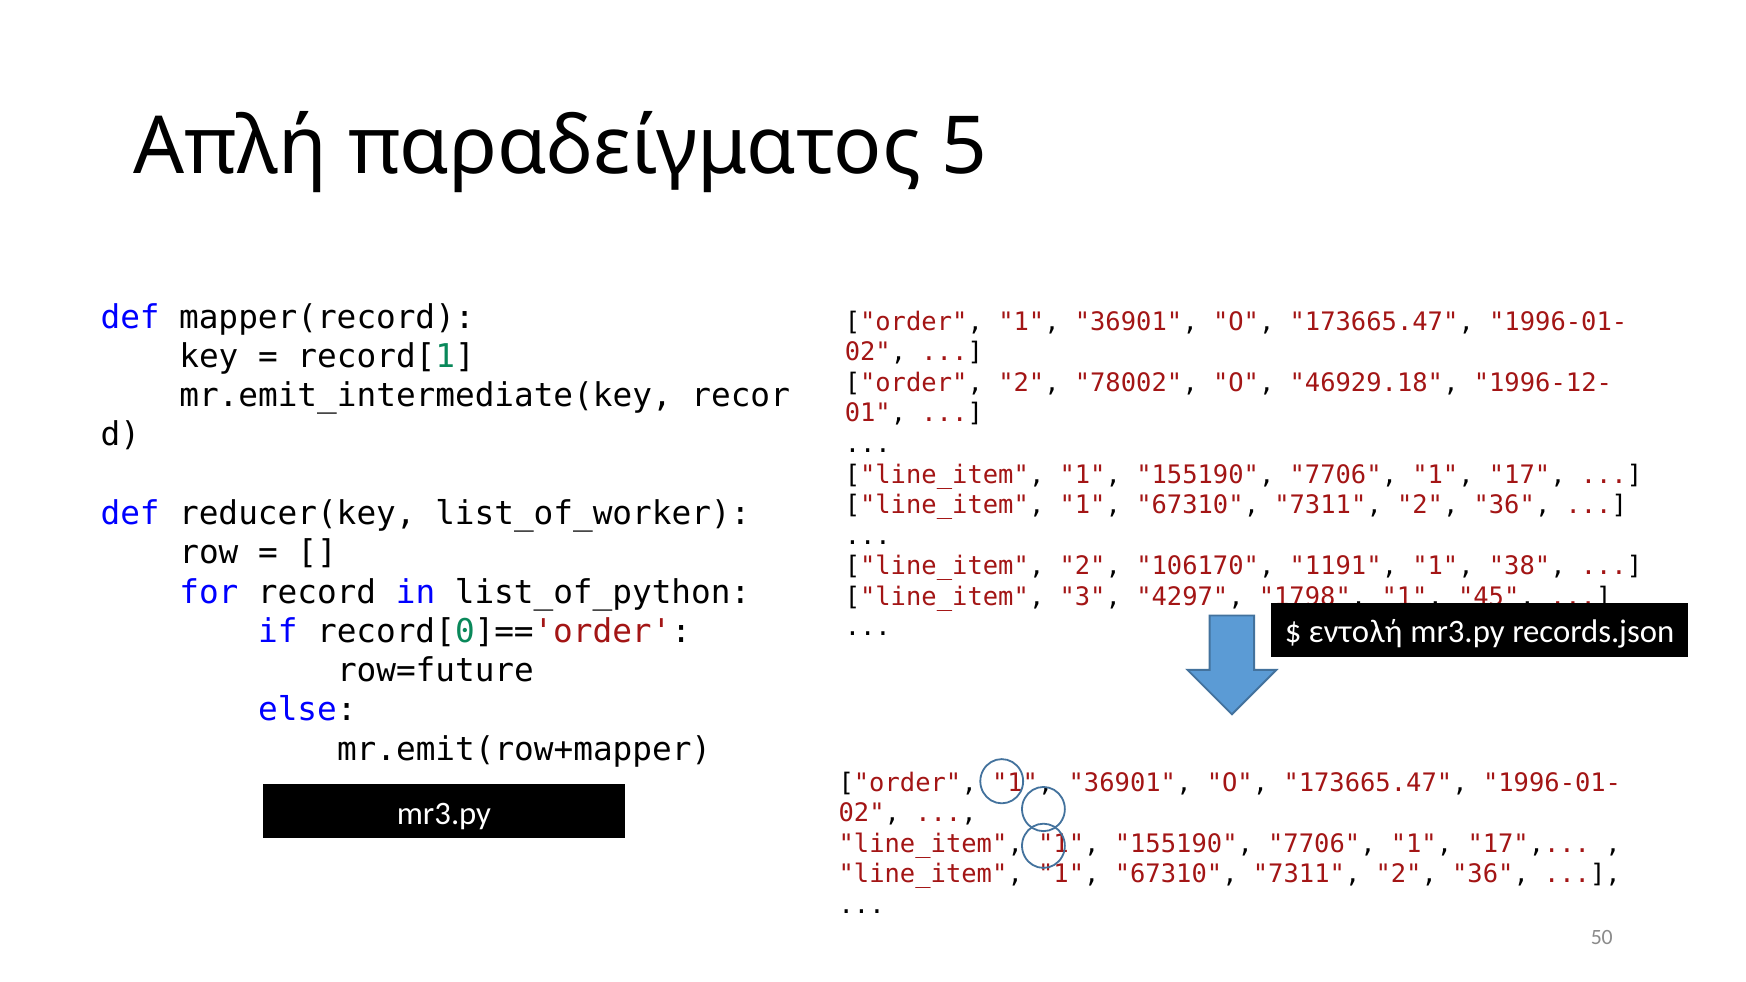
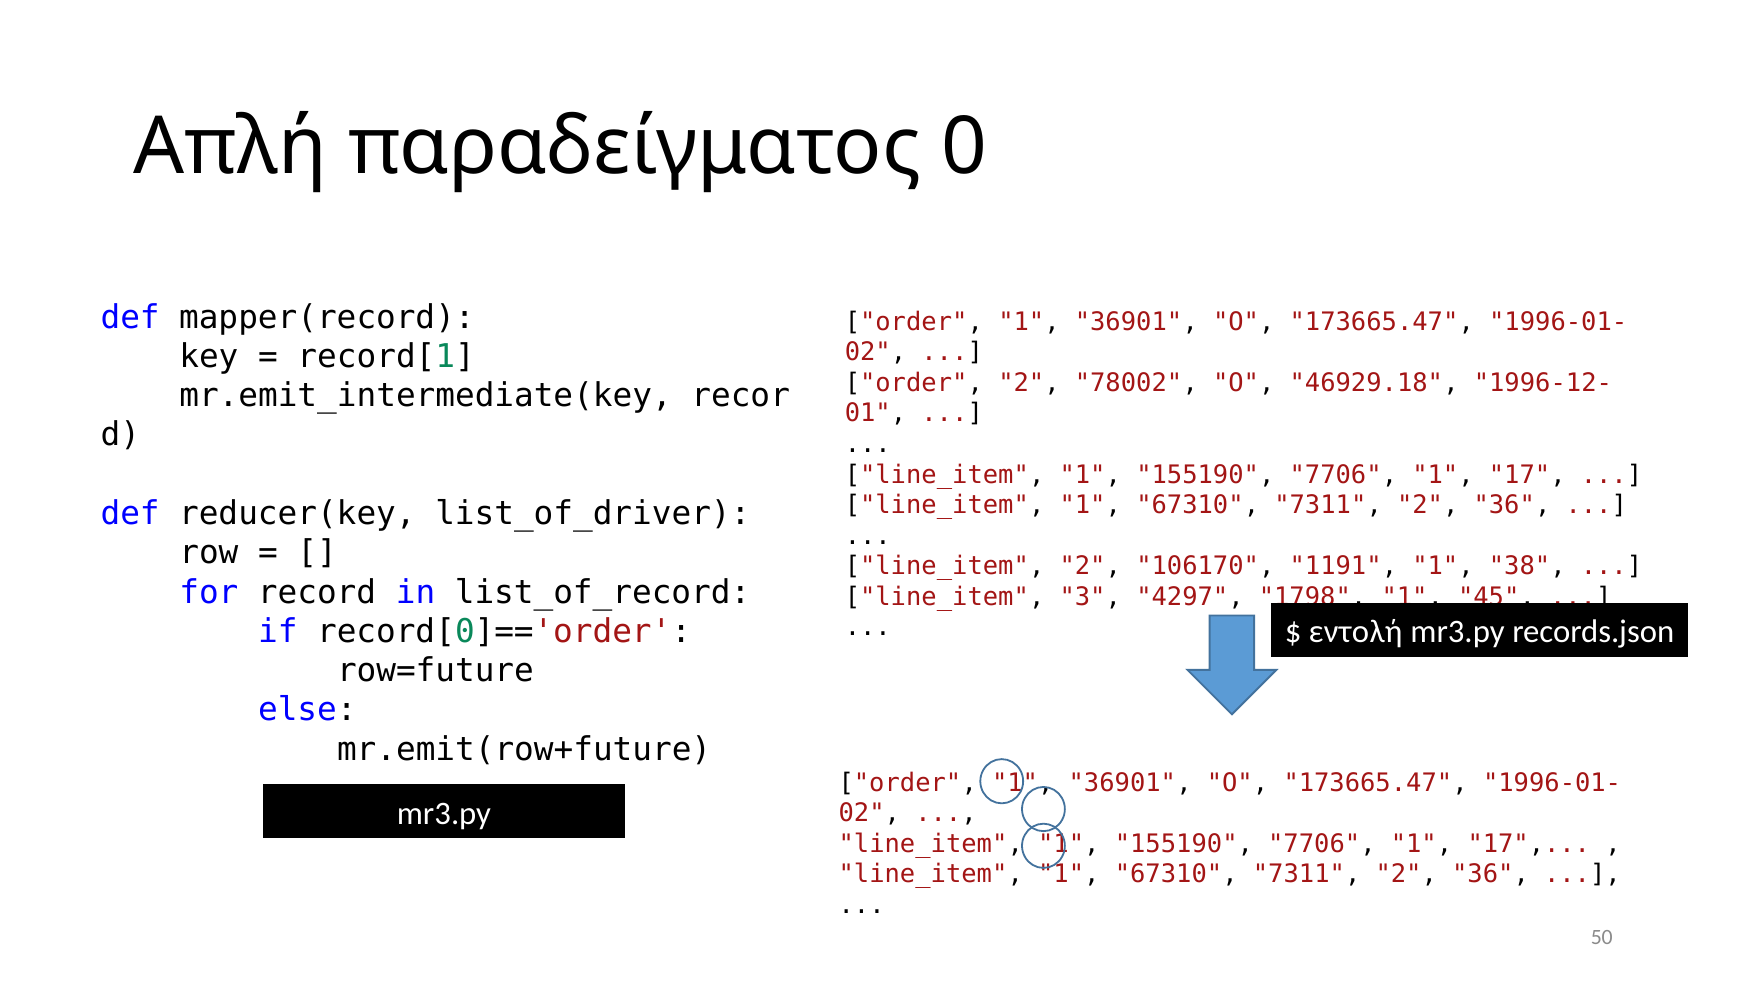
5: 5 -> 0 (965, 147)
list_of_worker: list_of_worker -> list_of_driver (593, 514)
list_of_python: list_of_python -> list_of_record (603, 592)
mr.emit(row+mapper: mr.emit(row+mapper -> mr.emit(row+future (524, 749)
